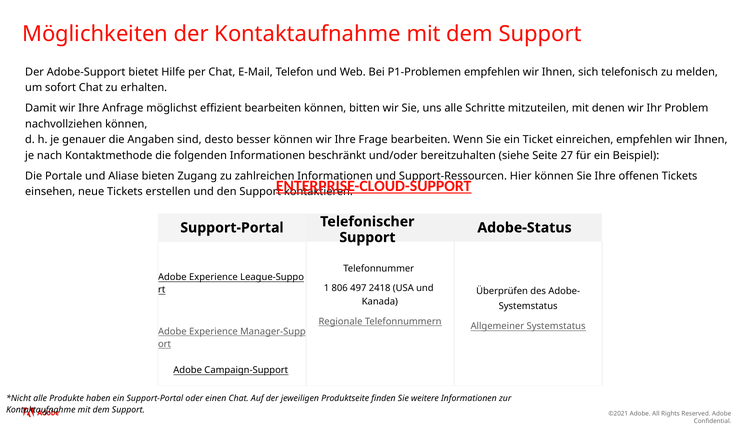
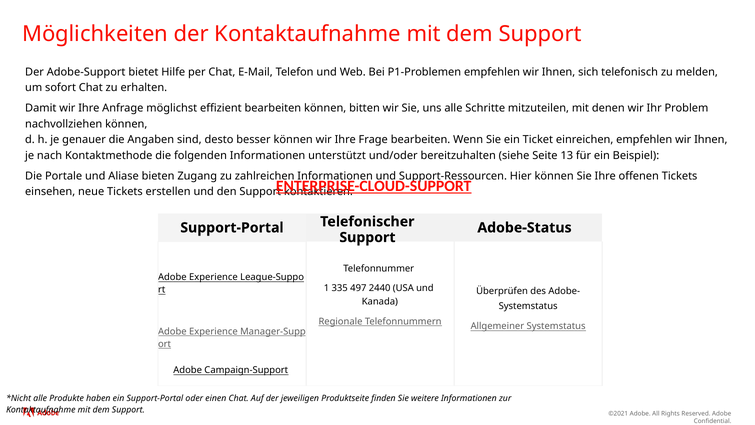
beschränkt: beschränkt -> unterstützt (337, 155)
27: 27 -> 13 (567, 155)
806: 806 -> 335 (340, 288)
2418: 2418 -> 2440 (380, 288)
